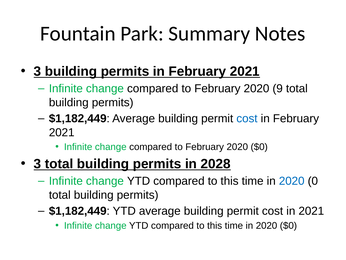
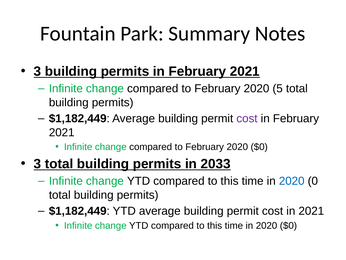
9: 9 -> 5 (278, 88)
cost colour: blue -> purple (247, 118)
2028: 2028 -> 2033 (216, 164)
